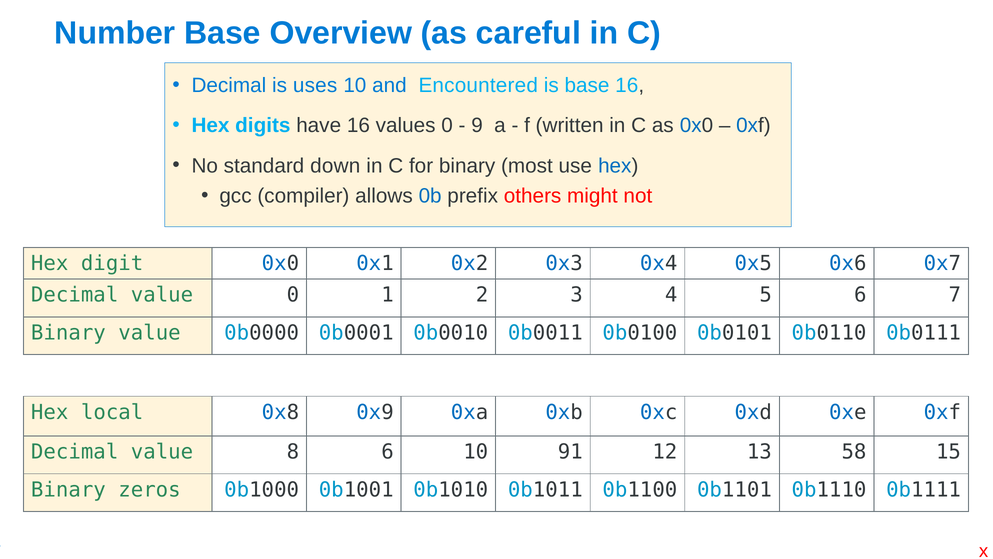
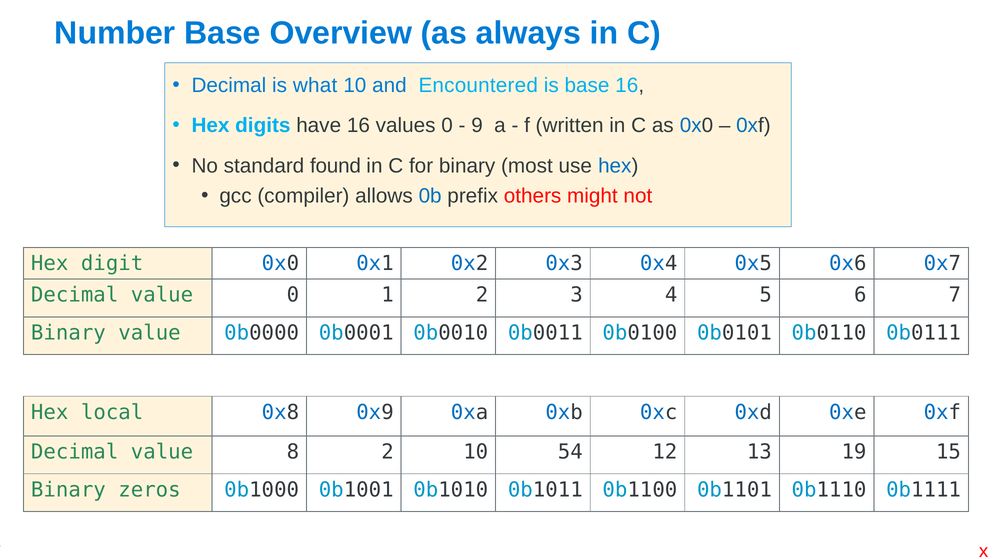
careful: careful -> always (528, 33)
uses: uses -> what (315, 85)
down: down -> found (336, 166)
8 6: 6 -> 2 (387, 452)
91: 91 -> 54 (570, 452)
58: 58 -> 19 (854, 452)
